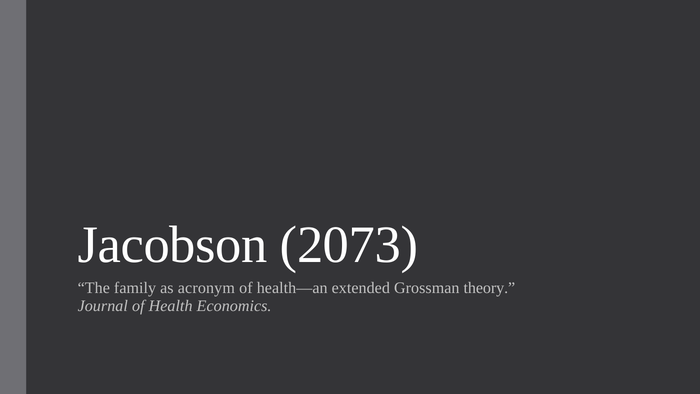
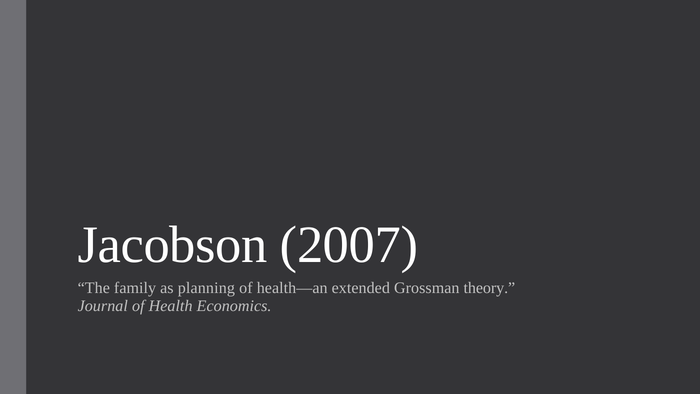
2073: 2073 -> 2007 (349, 245)
acronym: acronym -> planning (206, 288)
